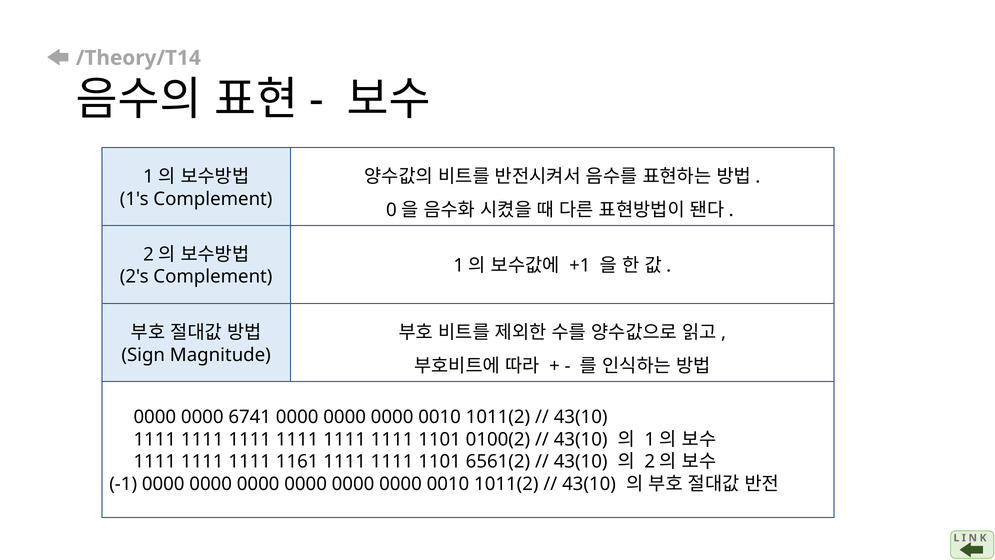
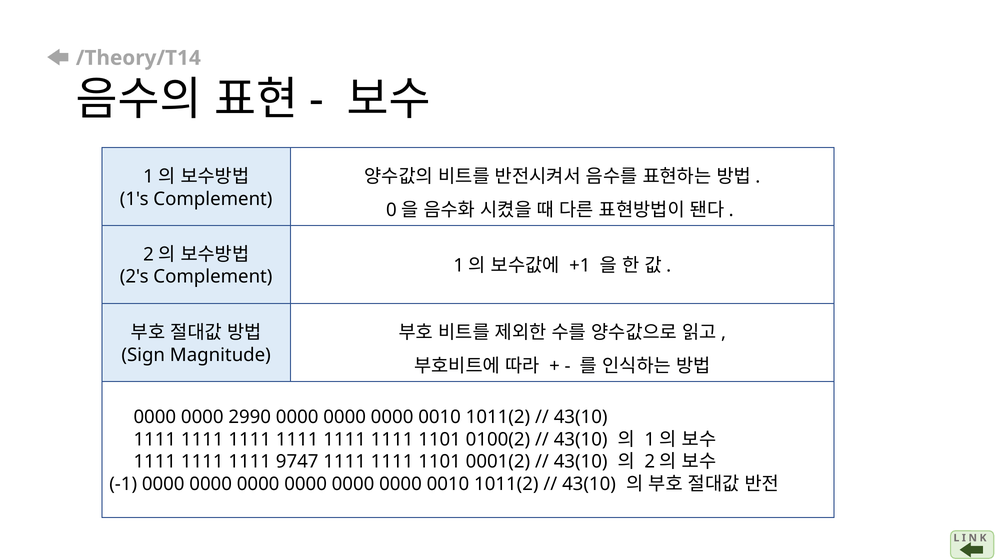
6741: 6741 -> 2990 (250, 417)
1161: 1161 -> 9747 (297, 462)
6561(2: 6561(2 -> 0001(2 (498, 462)
